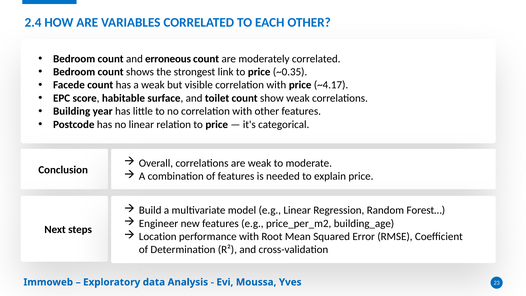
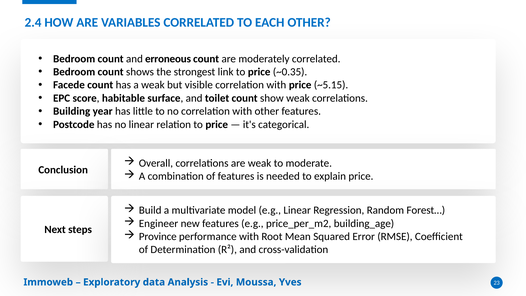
~4.17: ~4.17 -> ~5.15 (331, 85)
Location: Location -> Province (158, 236)
